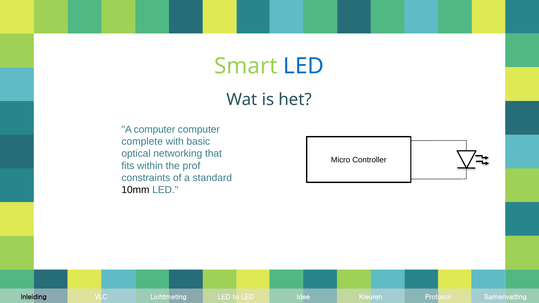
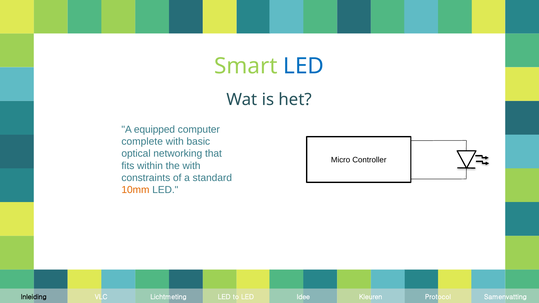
A computer: computer -> equipped (154, 129)
the prof: prof -> with (192, 166)
10mm colour: black -> orange (135, 190)
